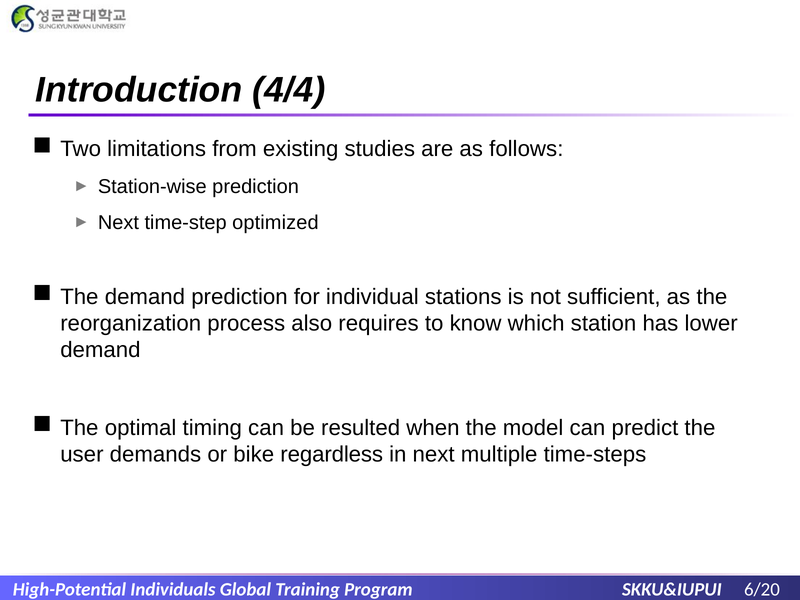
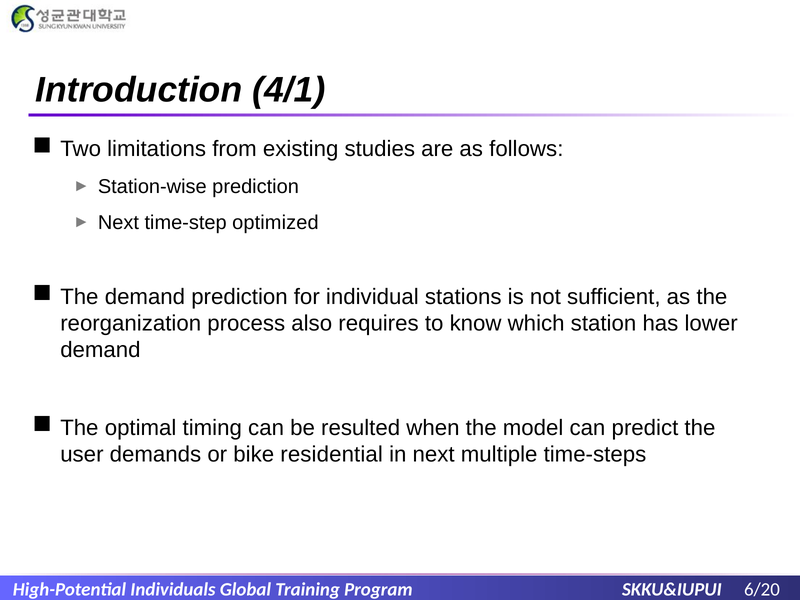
4/4: 4/4 -> 4/1 (289, 90)
regardless: regardless -> residential (332, 454)
